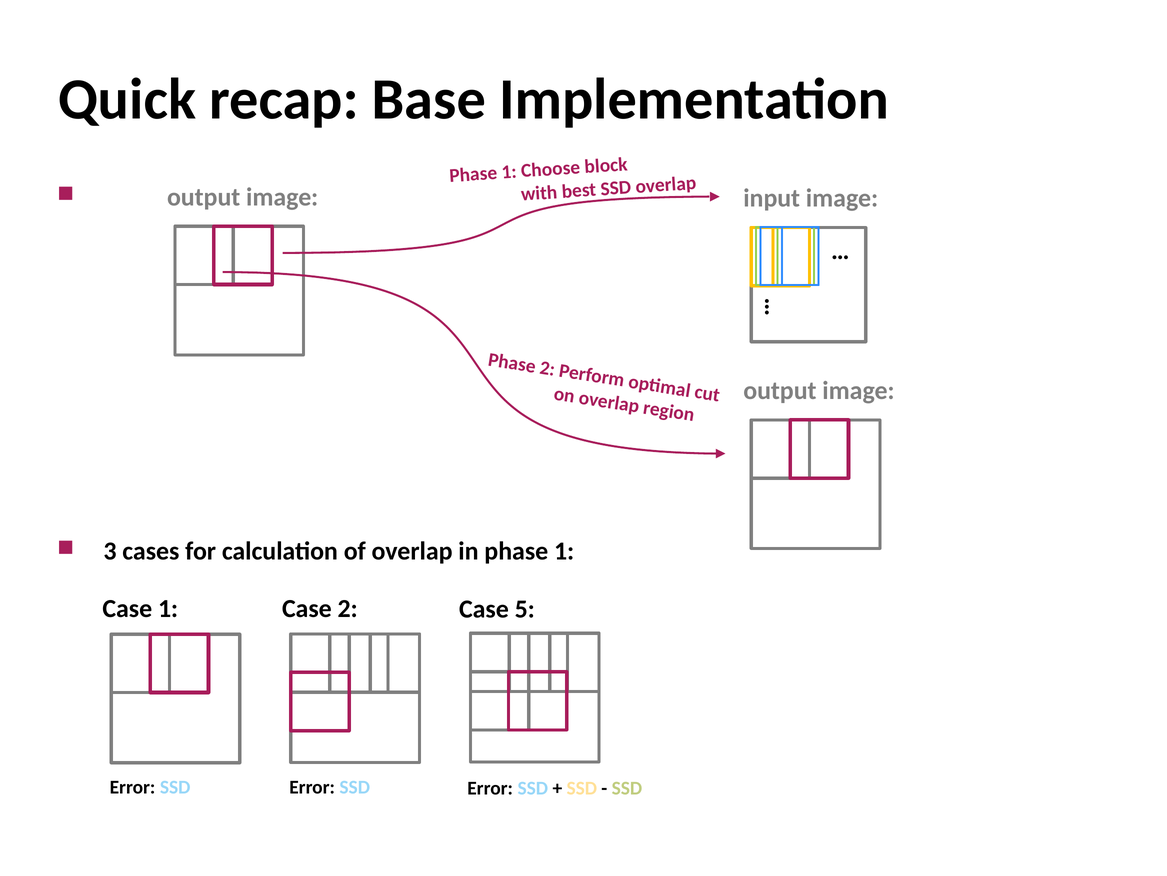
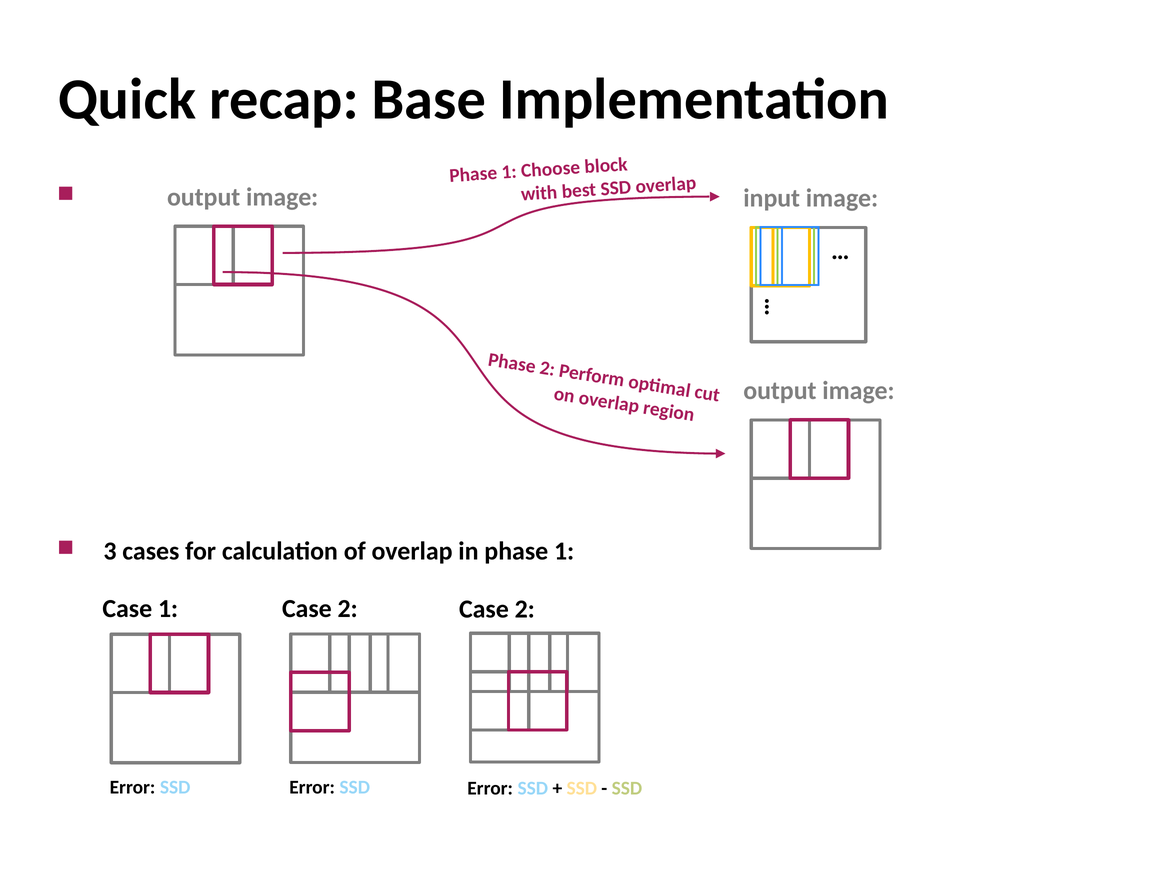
2 Case 5: 5 -> 2 (525, 608)
